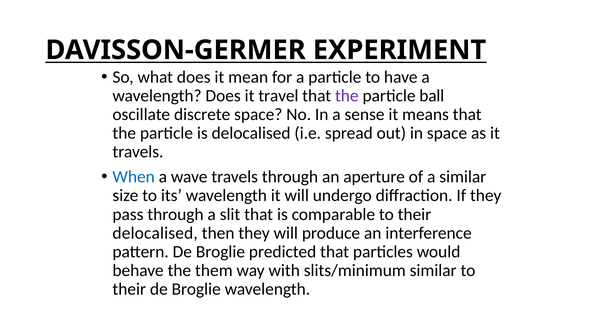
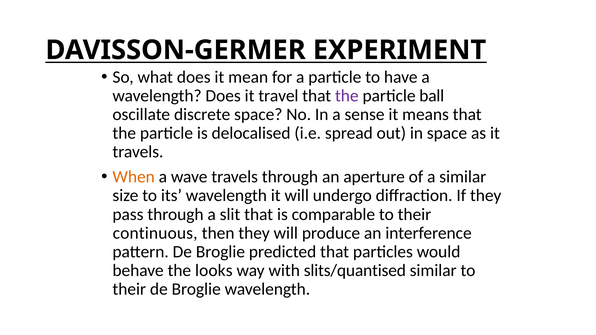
When colour: blue -> orange (134, 177)
delocalised: delocalised -> continuous (155, 233)
them: them -> looks (214, 271)
slits/minimum: slits/minimum -> slits/quantised (355, 271)
